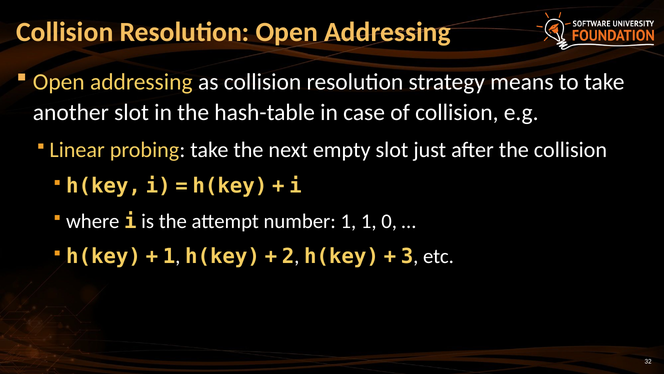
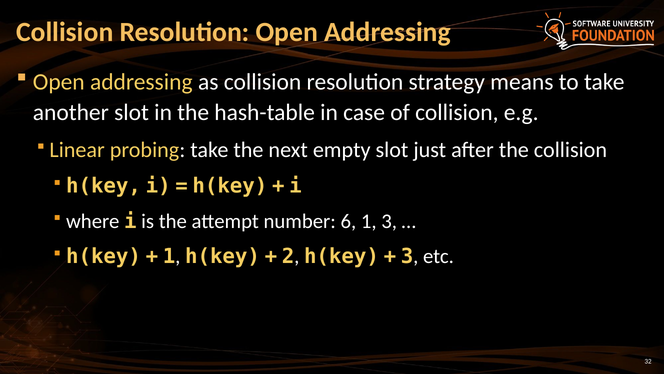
number 1: 1 -> 6 (348, 221)
1 0: 0 -> 3 (389, 221)
